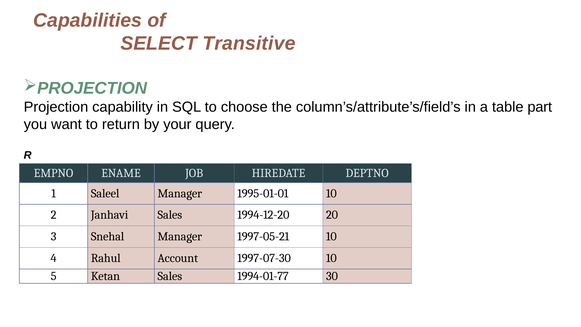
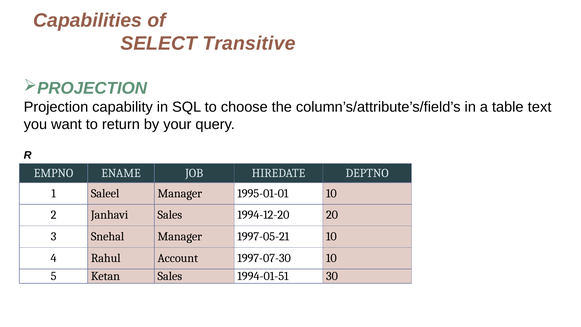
part: part -> text (540, 107)
1994-01-77: 1994-01-77 -> 1994-01-51 (263, 276)
